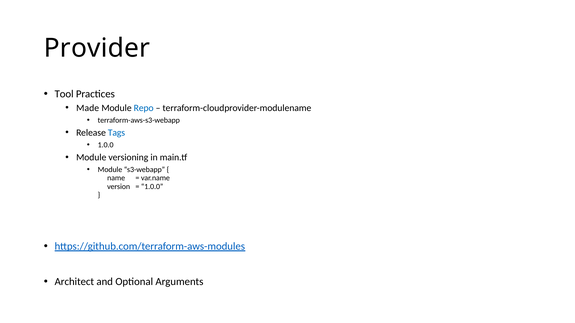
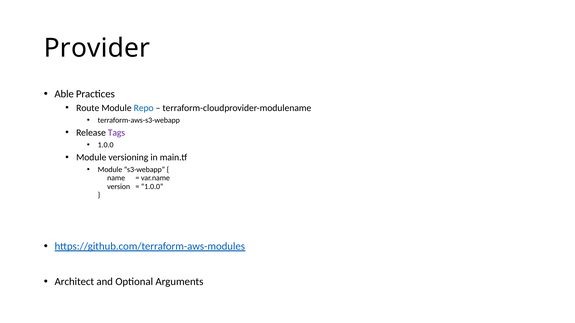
Tool: Tool -> Able (64, 94)
Made: Made -> Route (88, 108)
Tags colour: blue -> purple (116, 133)
